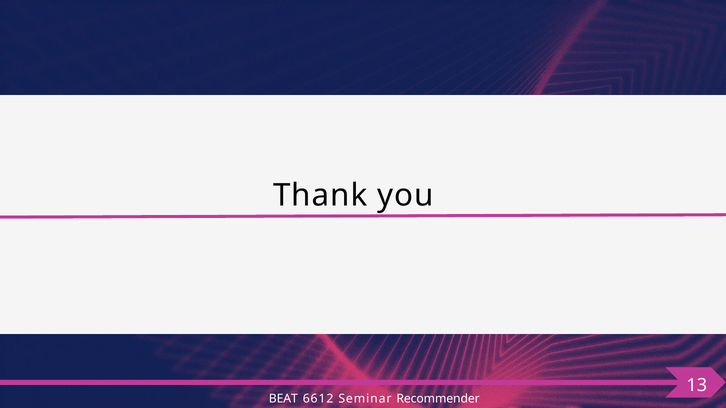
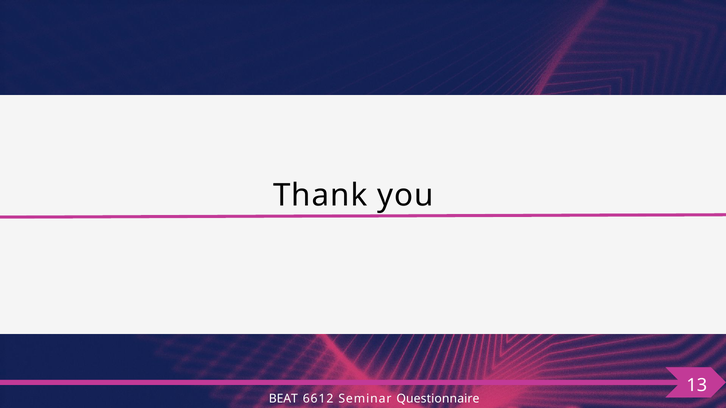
Recommender: Recommender -> Questionnaire (438, 399)
